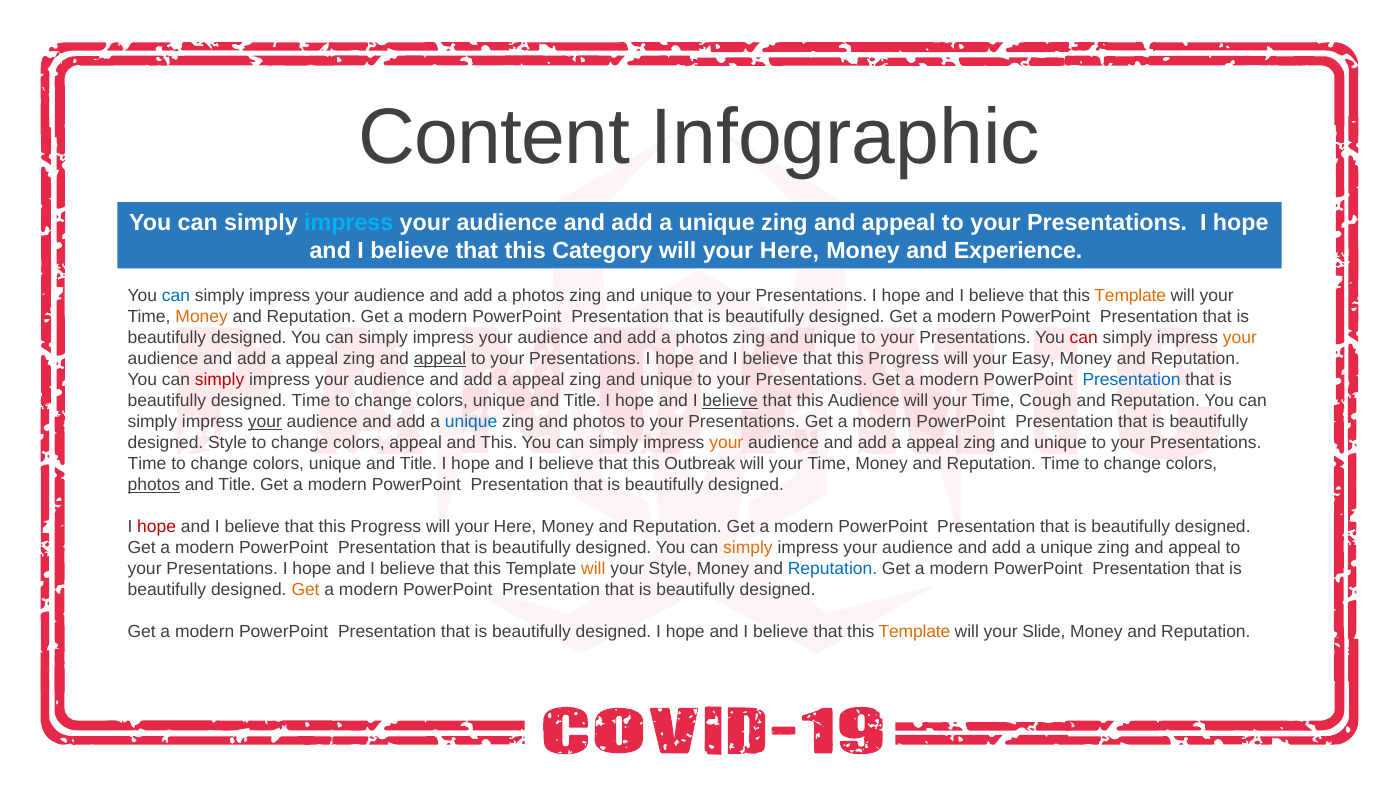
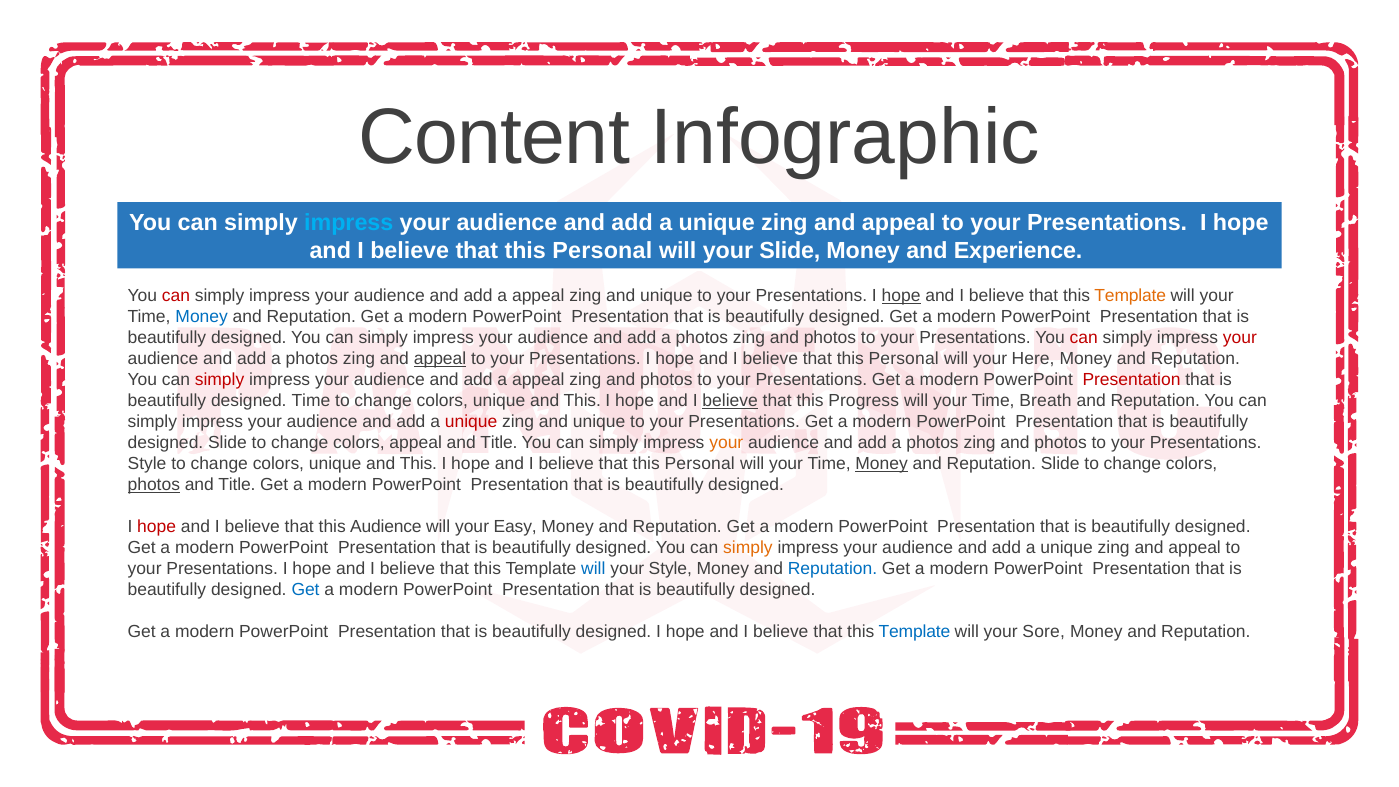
Category: Category -> Personal (602, 251)
Here: Here -> Slide (790, 251)
can colour: blue -> red (176, 296)
photos: photos -> appeal (538, 296)
hope underline: none -> present (901, 296)
Money colour: orange -> blue (202, 317)
unique: unique -> photos (830, 338)
your colour: orange -> red (1240, 338)
appeal: appeal -> photos (312, 359)
Progress: Progress -> Personal (904, 359)
Easy: Easy -> Here (1033, 359)
unique: unique -> photos (666, 380)
Presentation colour: blue -> red (1132, 380)
Title: Title -> This (582, 401)
this Audience: Audience -> Progress (864, 401)
Cough: Cough -> Breath (1046, 401)
your underline: present -> none (265, 422)
unique colour: blue -> red (471, 422)
photos: photos -> unique (599, 422)
designed Style: Style -> Slide (227, 443)
This: This -> Title (499, 443)
appeal: appeal -> photos (933, 443)
unique: unique -> photos (1061, 443)
Time: Time -> Style (147, 464)
Title: Title -> This (418, 464)
Outbreak: Outbreak -> Personal (700, 464)
Money underline: none -> present (882, 464)
Reputation Time: Time -> Slide (1060, 464)
Progress: Progress -> Audience (386, 527)
Here: Here -> Easy (515, 527)
will colour: orange -> blue (593, 569)
Get colour: orange -> blue (306, 589)
Template colour: orange -> blue (914, 631)
Slide: Slide -> Sore (1044, 631)
